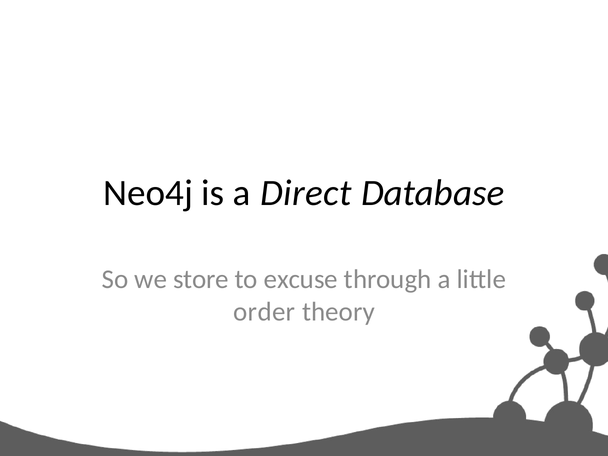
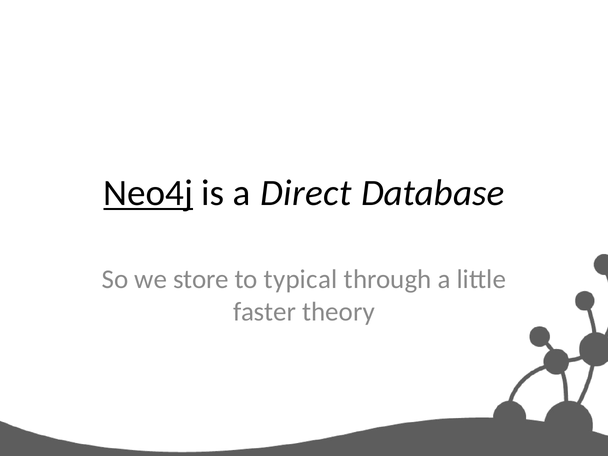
Neo4j underline: none -> present (148, 193)
excuse: excuse -> typical (301, 280)
order: order -> faster (265, 312)
